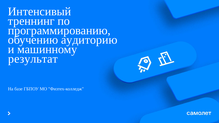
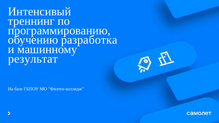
аудиторию: аудиторию -> разработка (89, 40)
